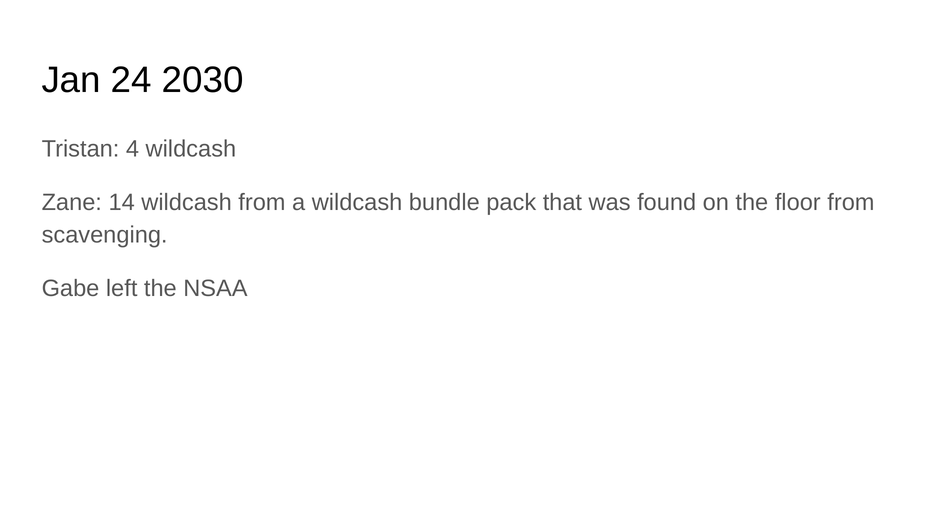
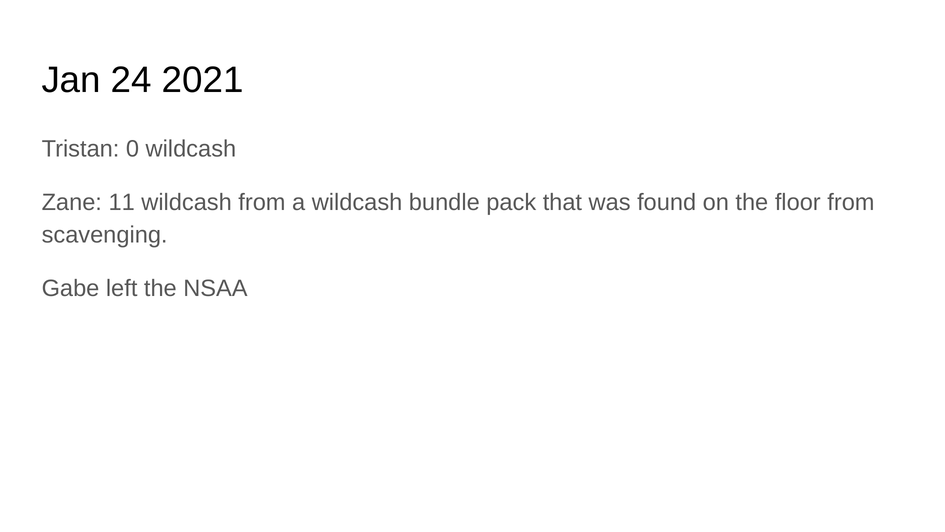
2030: 2030 -> 2021 (203, 80)
4: 4 -> 0 (133, 149)
14: 14 -> 11 (122, 202)
